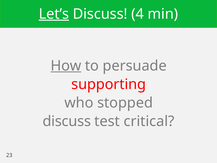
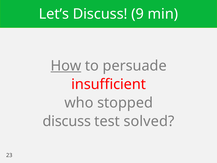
Let’s underline: present -> none (54, 14)
4: 4 -> 9 (138, 14)
supporting: supporting -> insufficient (109, 84)
critical: critical -> solved (149, 121)
